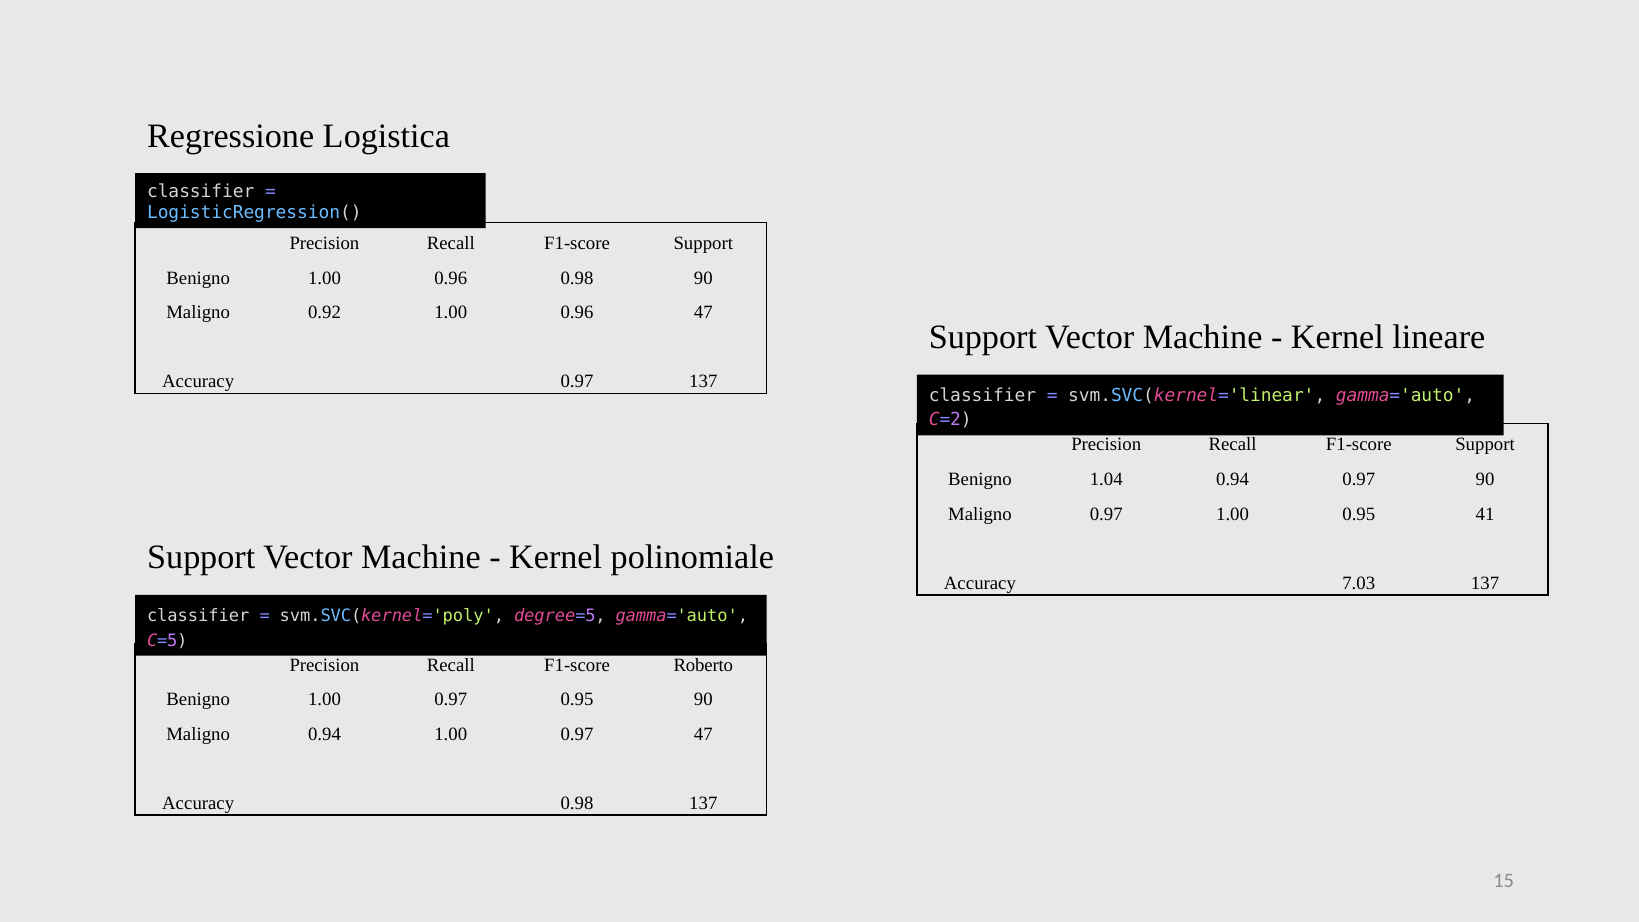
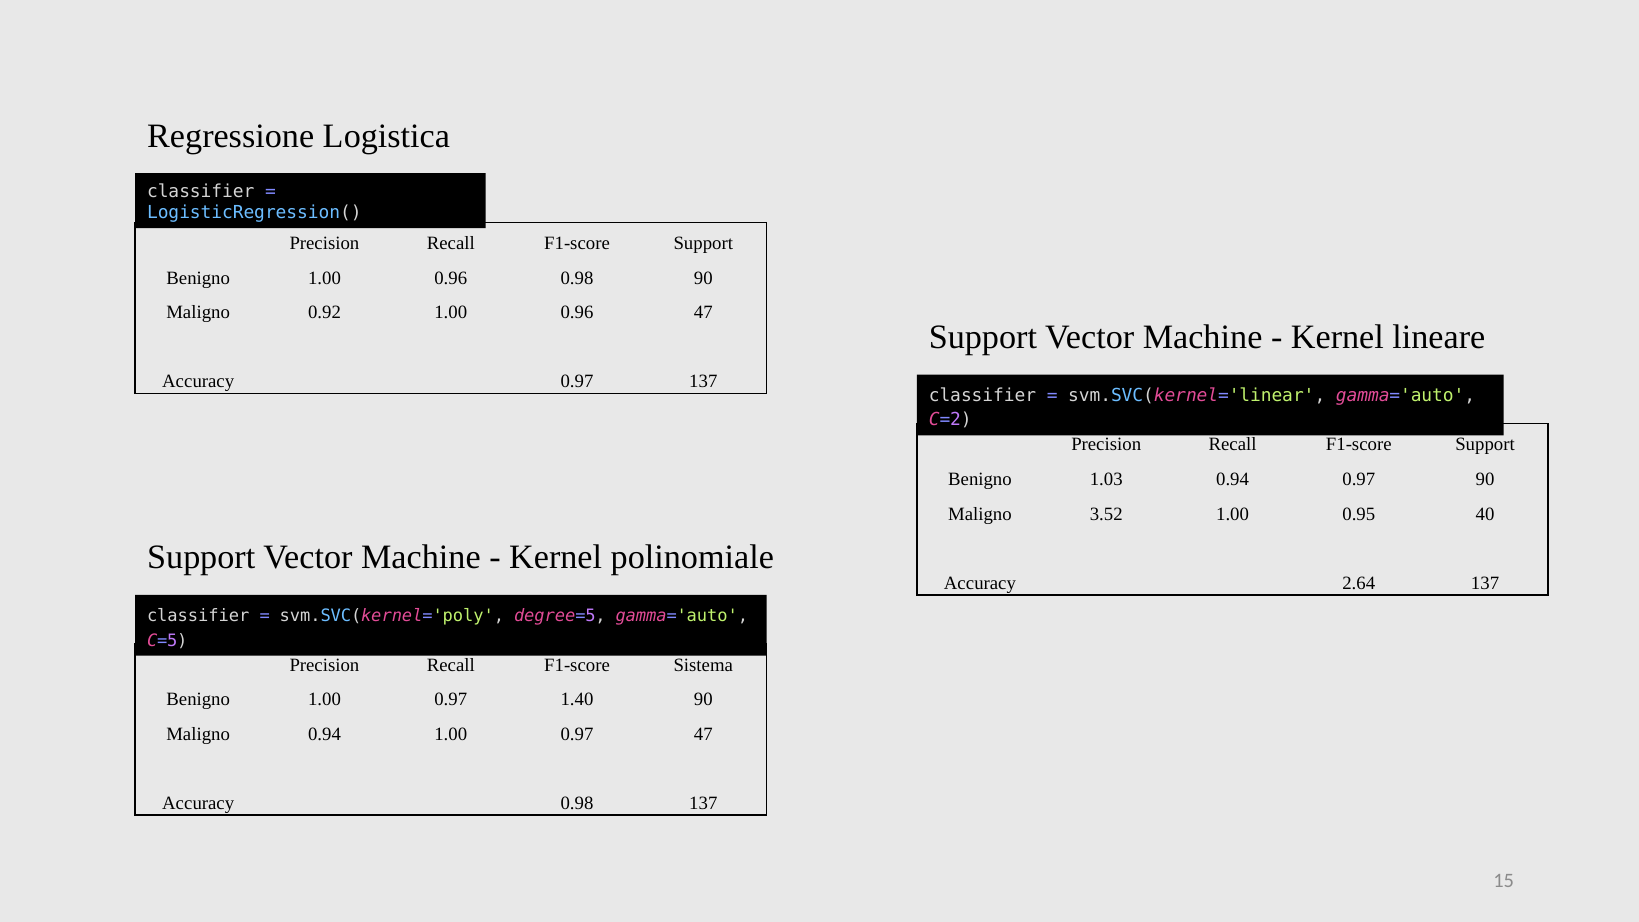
1.04: 1.04 -> 1.03 (1106, 479)
Maligno 0.97: 0.97 -> 3.52 (1106, 514)
41: 41 -> 40 (1485, 514)
7.03: 7.03 -> 2.64 (1359, 583)
Roberto: Roberto -> Sistema (703, 665)
0.97 0.95: 0.95 -> 1.40 (577, 700)
